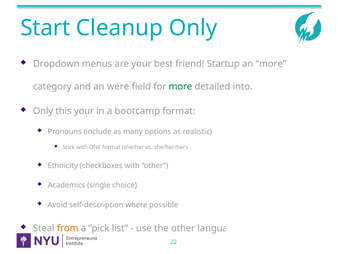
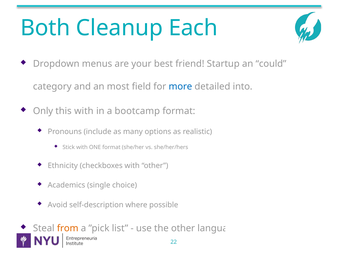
Start: Start -> Both (45, 28)
Cleanup Only: Only -> Each (193, 28)
an more: more -> could (271, 64)
were: were -> most (118, 86)
more colour: green -> blue (180, 86)
this your: your -> with (84, 111)
